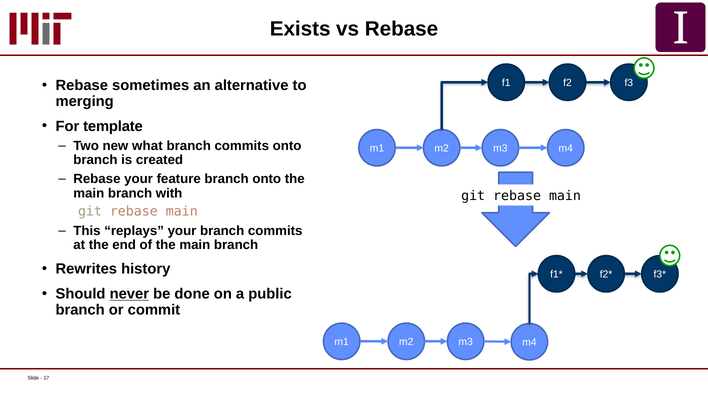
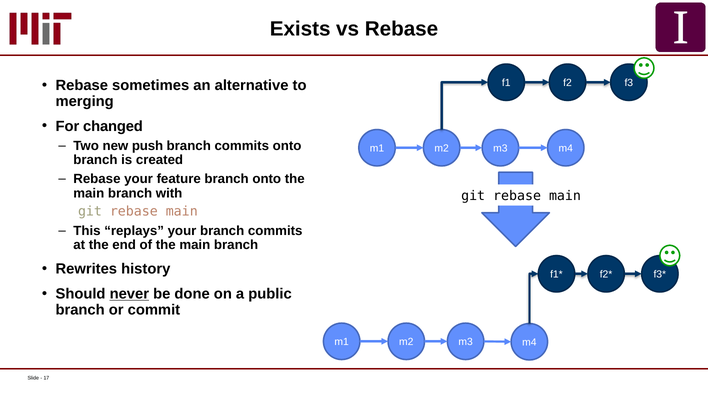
template: template -> changed (113, 126)
what: what -> push (148, 146)
